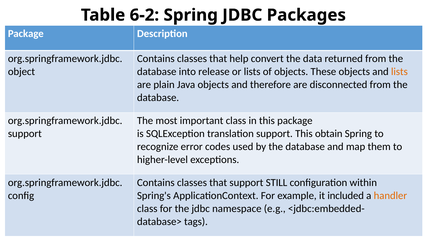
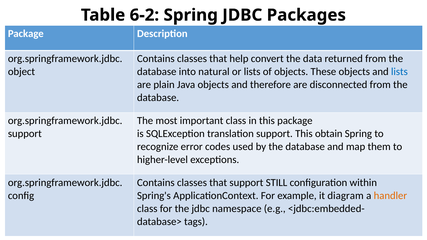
release: release -> natural (214, 72)
lists colour: orange -> blue (399, 72)
included: included -> diagram (346, 196)
